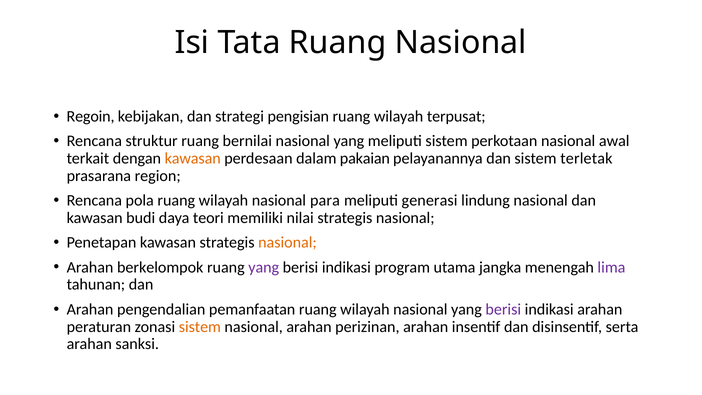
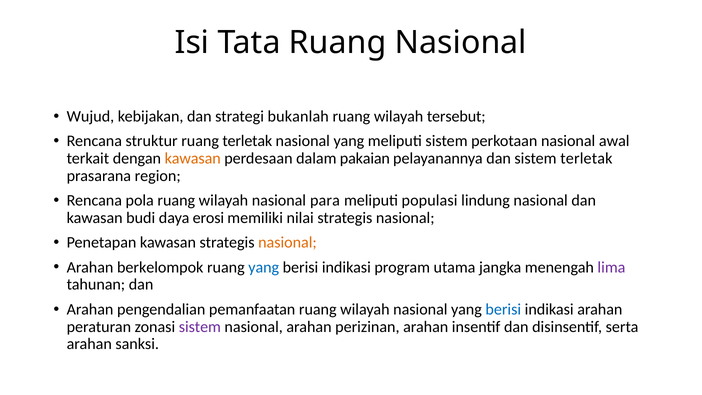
Regoin: Regoin -> Wujud (90, 116)
pengisian: pengisian -> bukanlah (298, 116)
terpusat: terpusat -> tersebut (456, 116)
ruang bernilai: bernilai -> terletak (247, 141)
generasi: generasi -> populasi (430, 200)
teori: teori -> erosi (208, 218)
yang colour: purple -> blue (264, 267)
berisi colour: purple -> blue (503, 309)
sistem colour: orange -> purple (200, 327)
